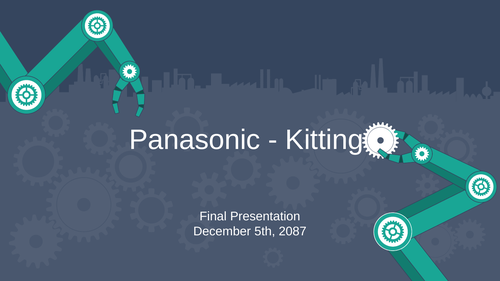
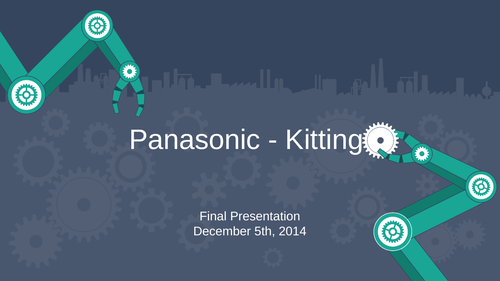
2087: 2087 -> 2014 (293, 231)
